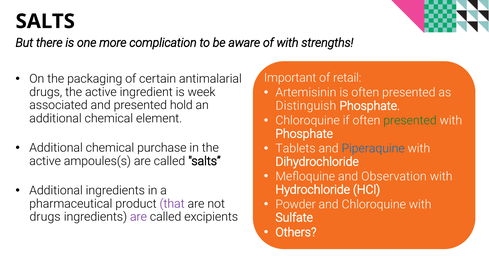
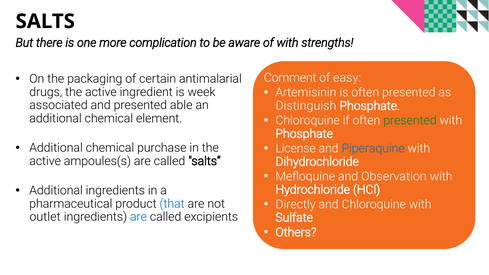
Important: Important -> Comment (290, 78)
retail: retail -> easy (347, 78)
hold: hold -> able (181, 105)
Tablets: Tablets -> License (296, 149)
Powder: Powder -> Directly (296, 204)
that colour: purple -> blue (172, 204)
drugs: drugs -> outlet (45, 217)
are colour: purple -> blue (138, 217)
